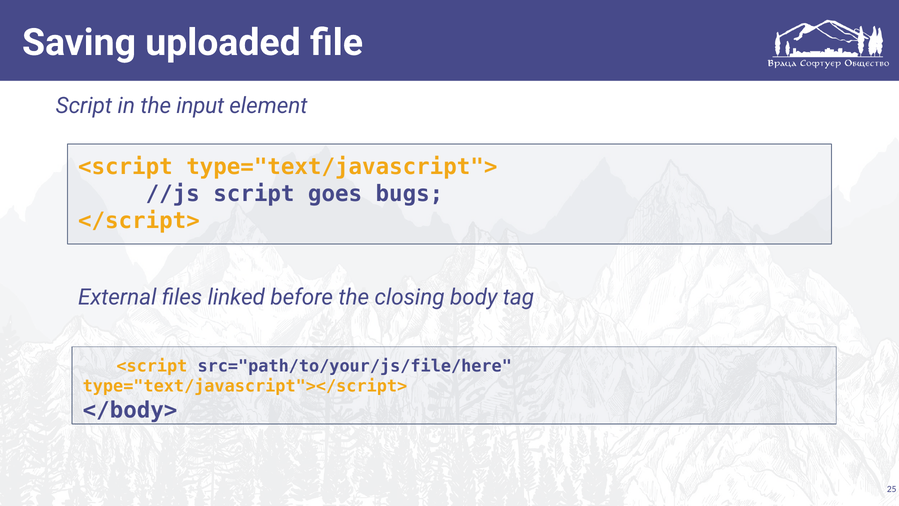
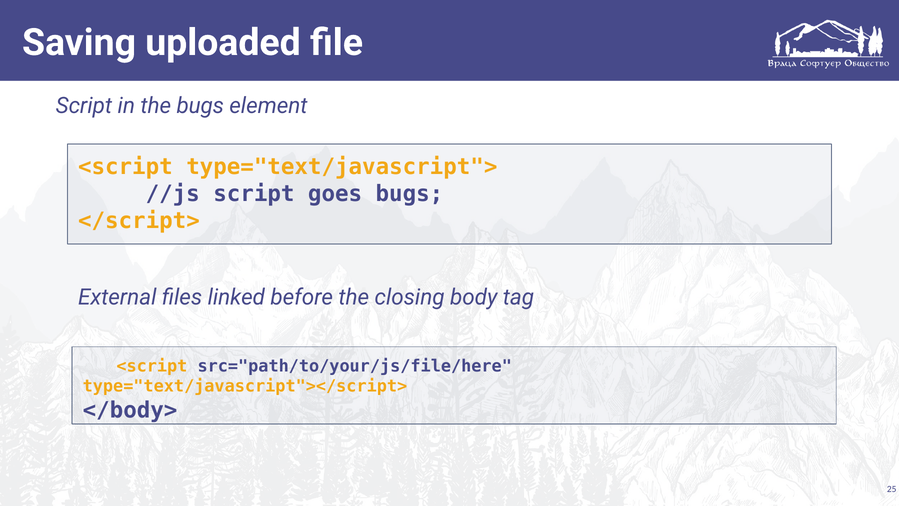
the input: input -> bugs (200, 106)
